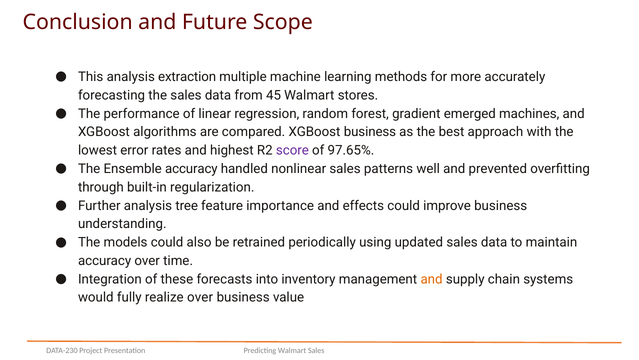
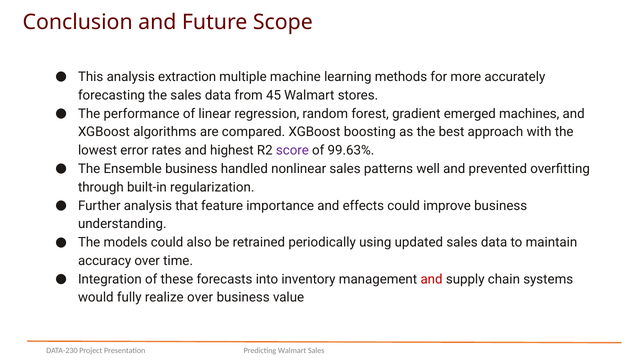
XGBoost business: business -> boosting (370, 132)
97.65%: 97.65% -> 99.63% (351, 150)
Ensemble accuracy: accuracy -> business (191, 169)
tree: tree -> that (187, 205)
and colour: orange -> red (432, 279)
